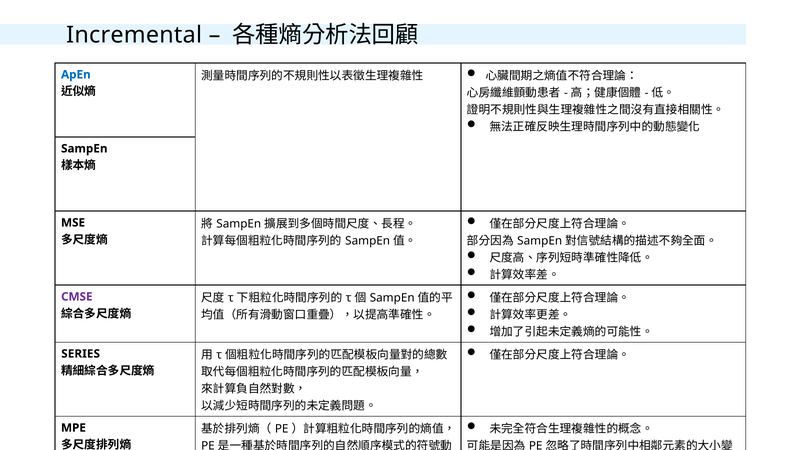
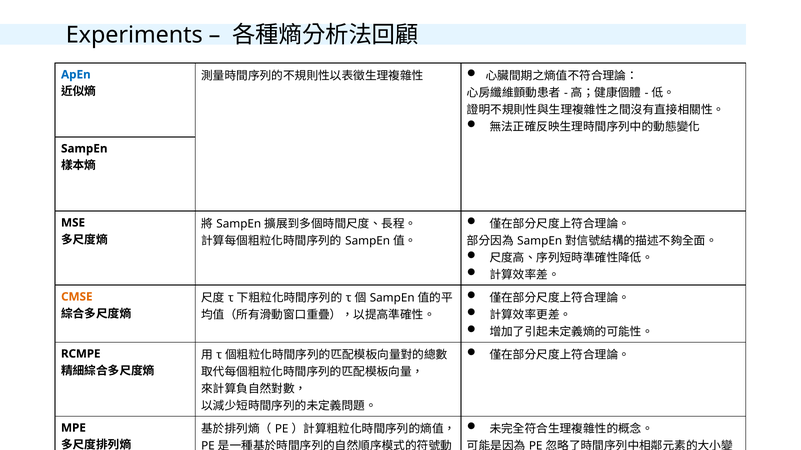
Incremental: Incremental -> Experiments (134, 35)
CMSE colour: purple -> orange (77, 297)
SERIES: SERIES -> RCMPE (81, 354)
